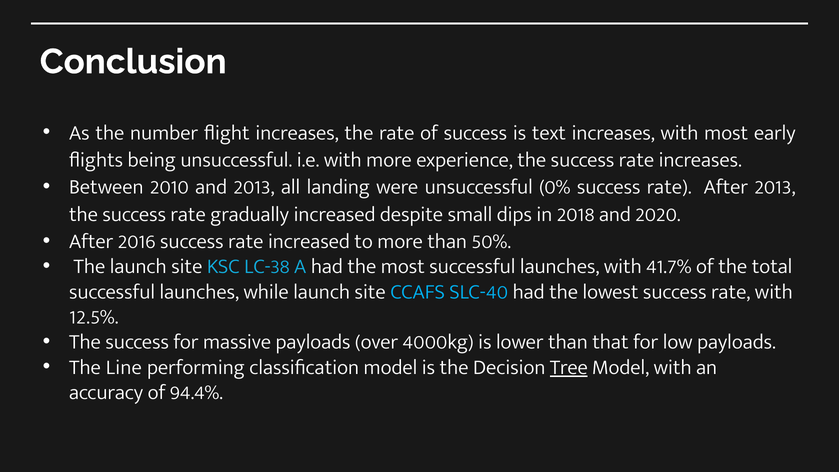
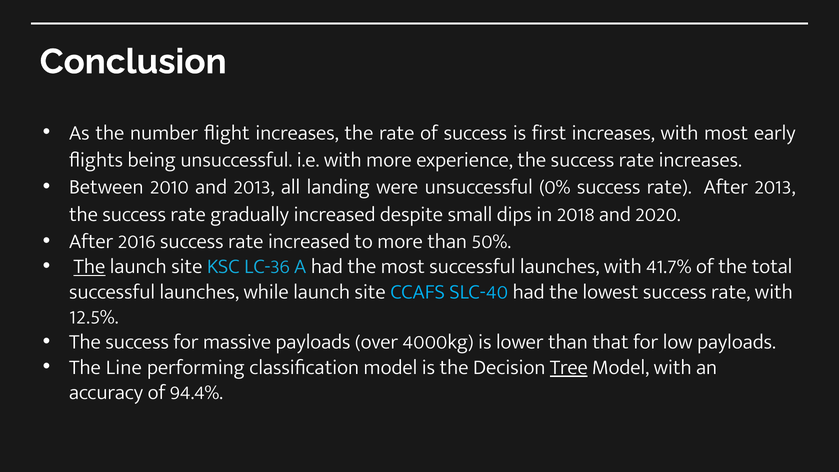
text: text -> first (549, 133)
The underline: none -> present (89, 266)
LC-38: LC-38 -> LC-36 (267, 266)
